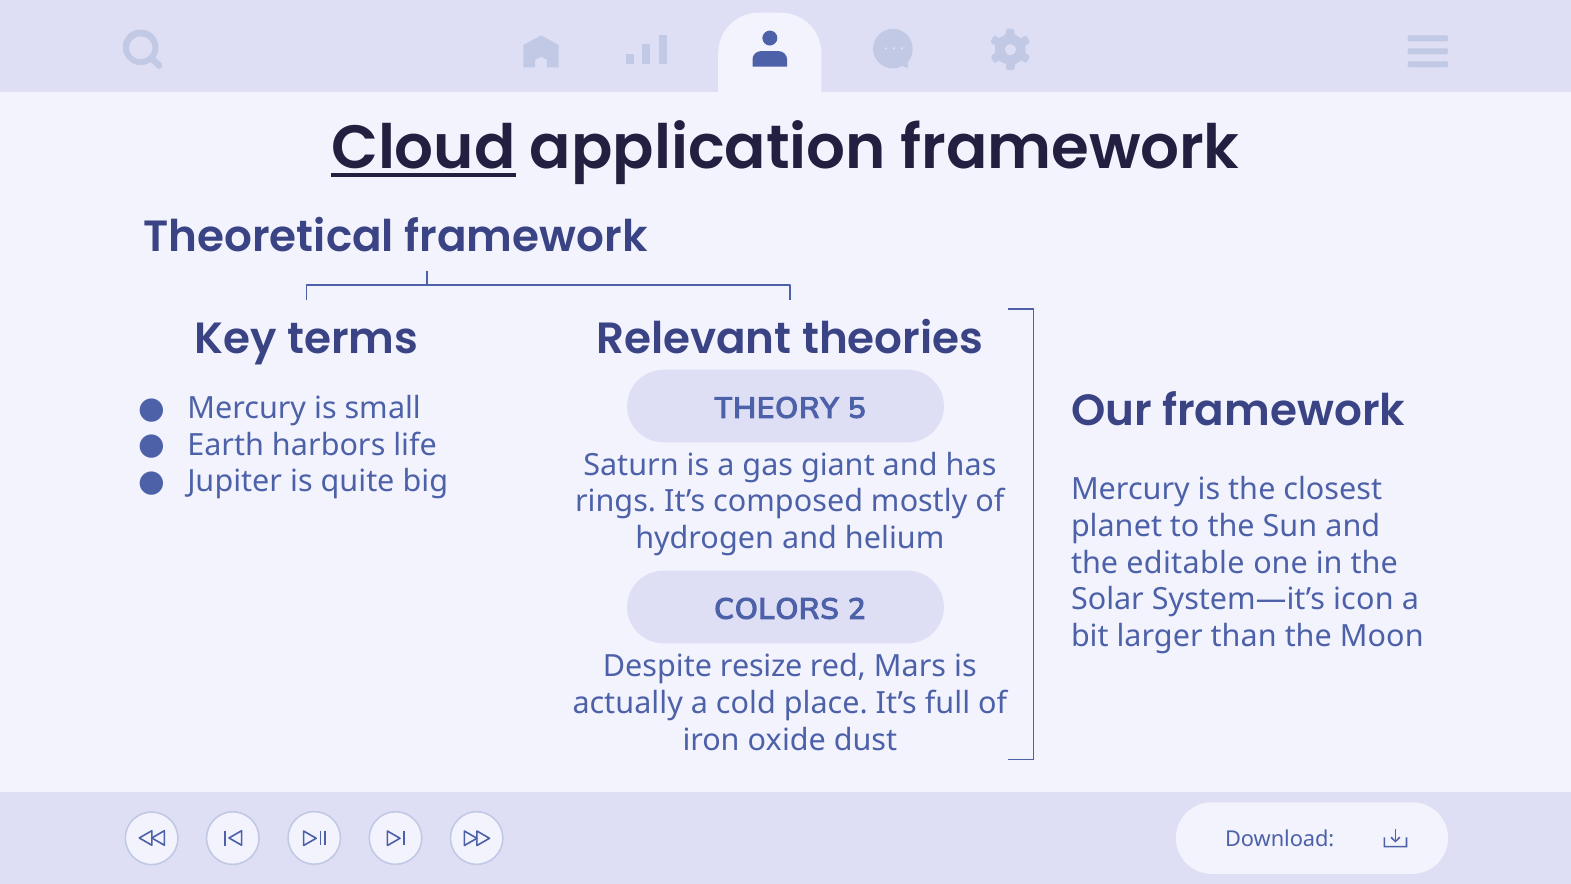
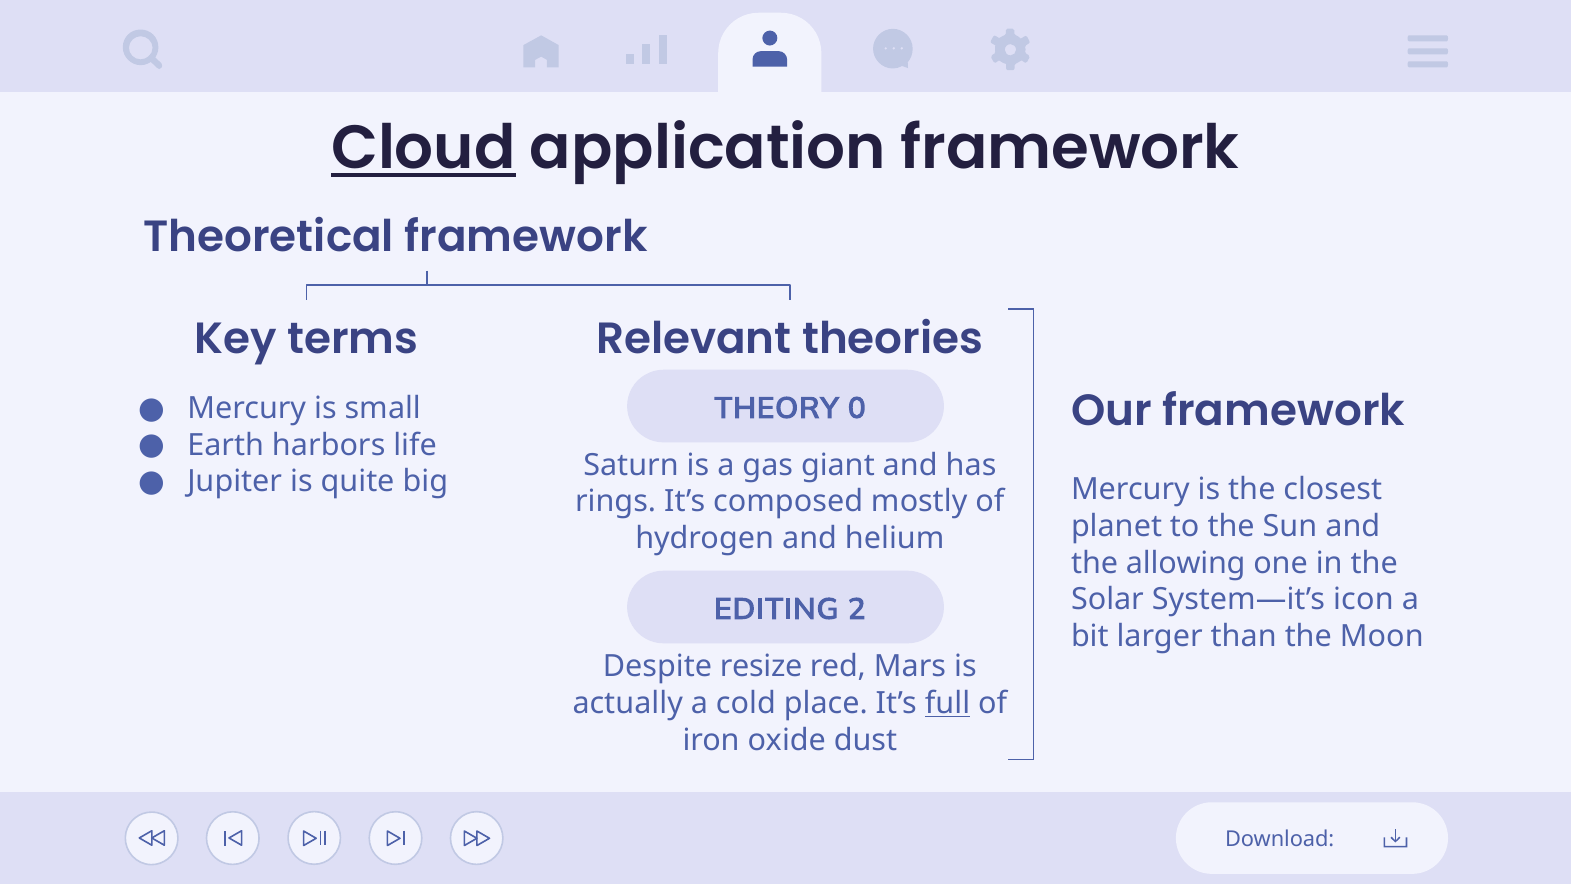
5: 5 -> 0 (857, 408)
editable: editable -> allowing (1186, 563)
COLORS: COLORS -> EDITING (776, 609)
full underline: none -> present (948, 703)
